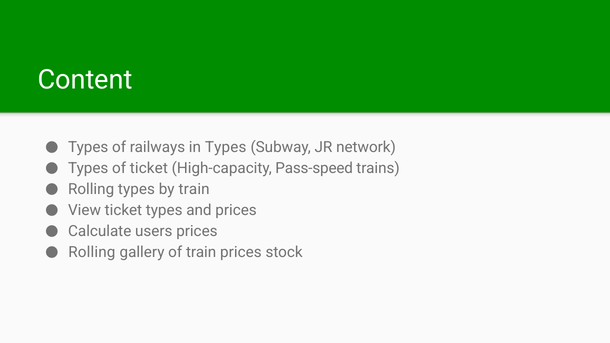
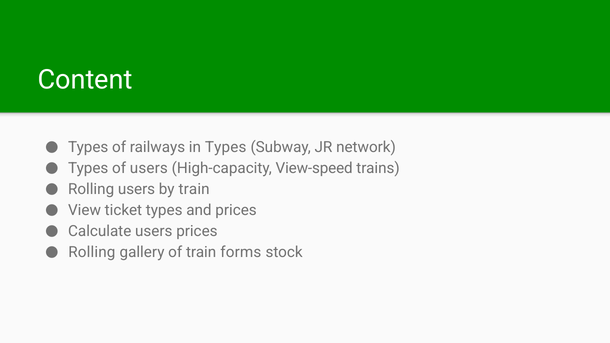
of ticket: ticket -> users (149, 168)
Pass-speed: Pass-speed -> View-speed (314, 168)
Rolling types: types -> users (137, 189)
train prices: prices -> forms (241, 252)
